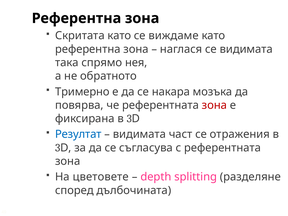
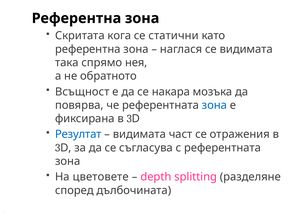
Скритата като: като -> кога (119, 36)
виждаме: виждаме -> статични (174, 36)
Тримерно: Тримерно -> Всъщност (82, 92)
зона colour: red -> blue (214, 105)
